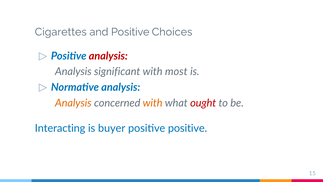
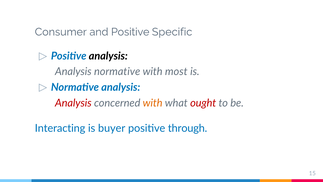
Cigarettes: Cigarettes -> Consumer (61, 32)
Choices: Choices -> Specific (172, 32)
analysis colour: red -> black (108, 56)
Analysis significant: significant -> normative (117, 72)
Analysis colour: orange -> red (73, 103)
positive positive: positive -> through (188, 128)
